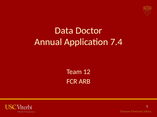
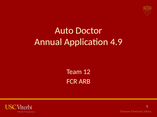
Data: Data -> Auto (64, 31)
7.4: 7.4 -> 4.9 (116, 42)
